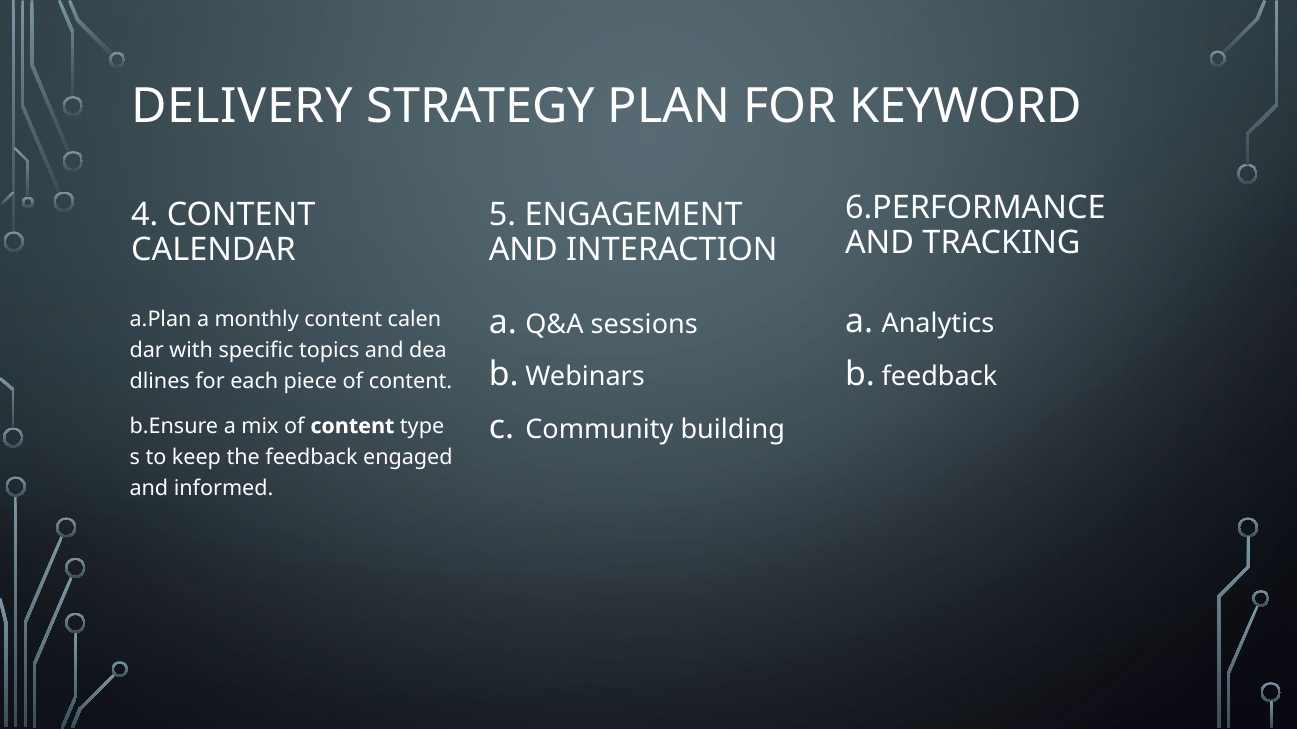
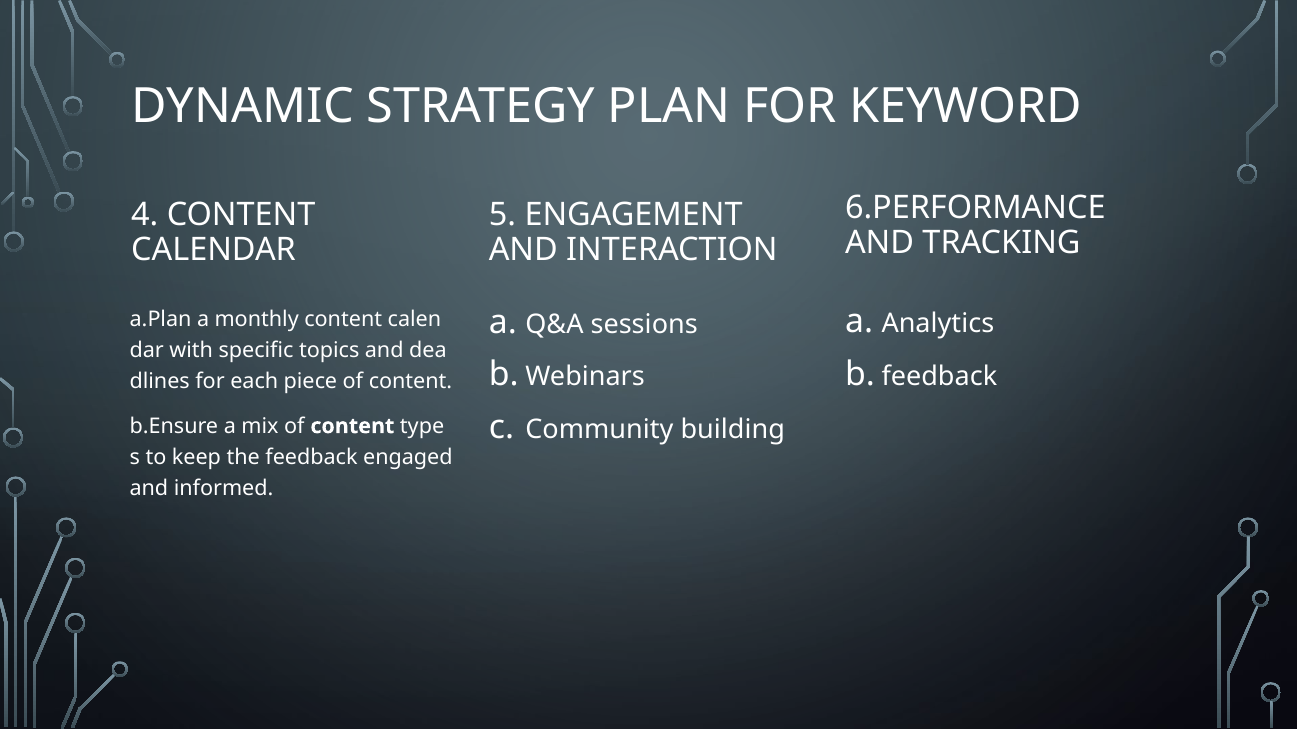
DELIVERY: DELIVERY -> DYNAMIC (242, 106)
